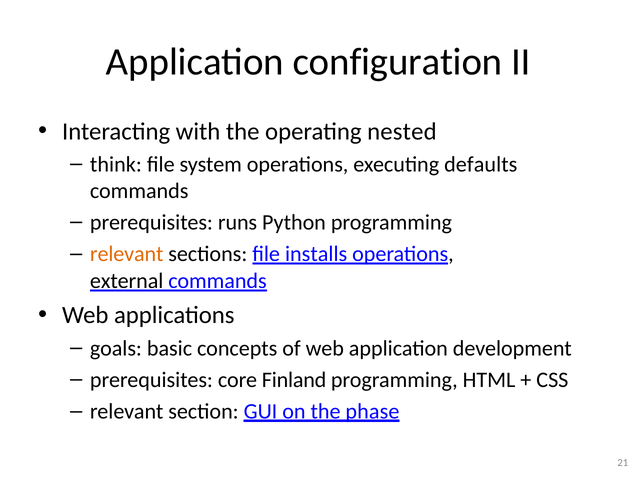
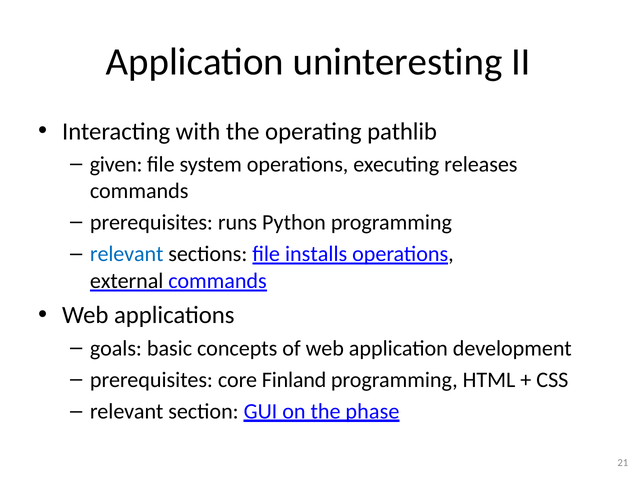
configuration: configuration -> uninteresting (398, 62)
nested: nested -> pathlib (402, 131)
think: think -> given (116, 164)
defaults: defaults -> releases (481, 164)
relevant colour: orange -> blue (127, 254)
